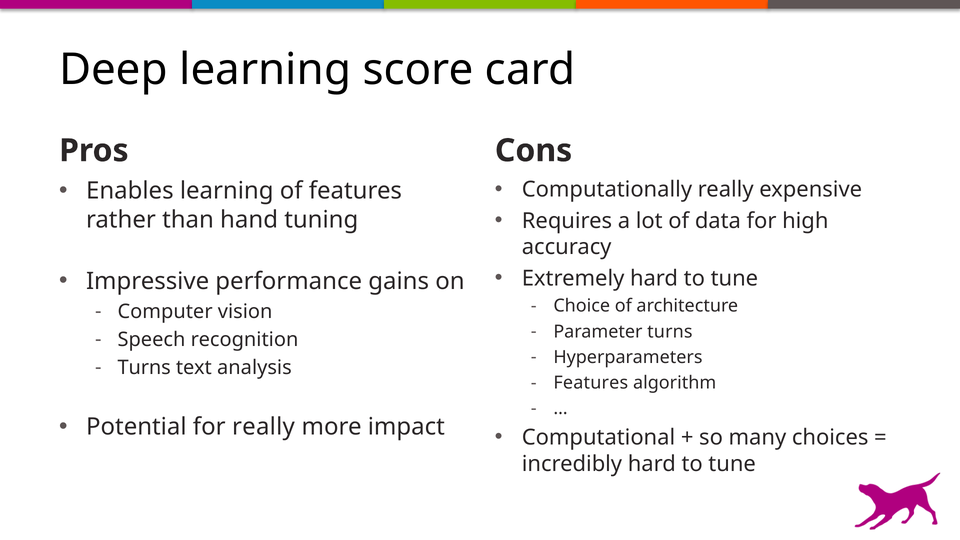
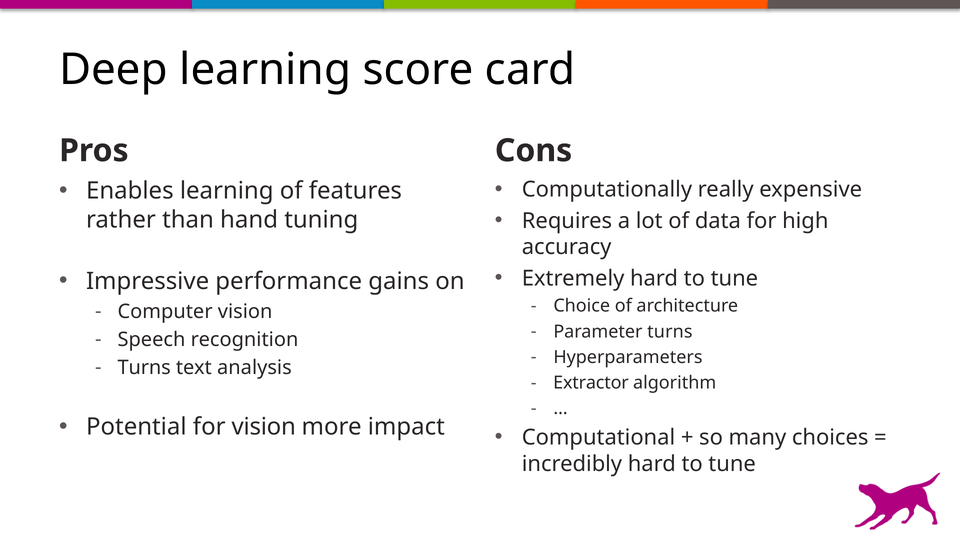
Features: Features -> Extractor (591, 383)
for really: really -> vision (264, 427)
